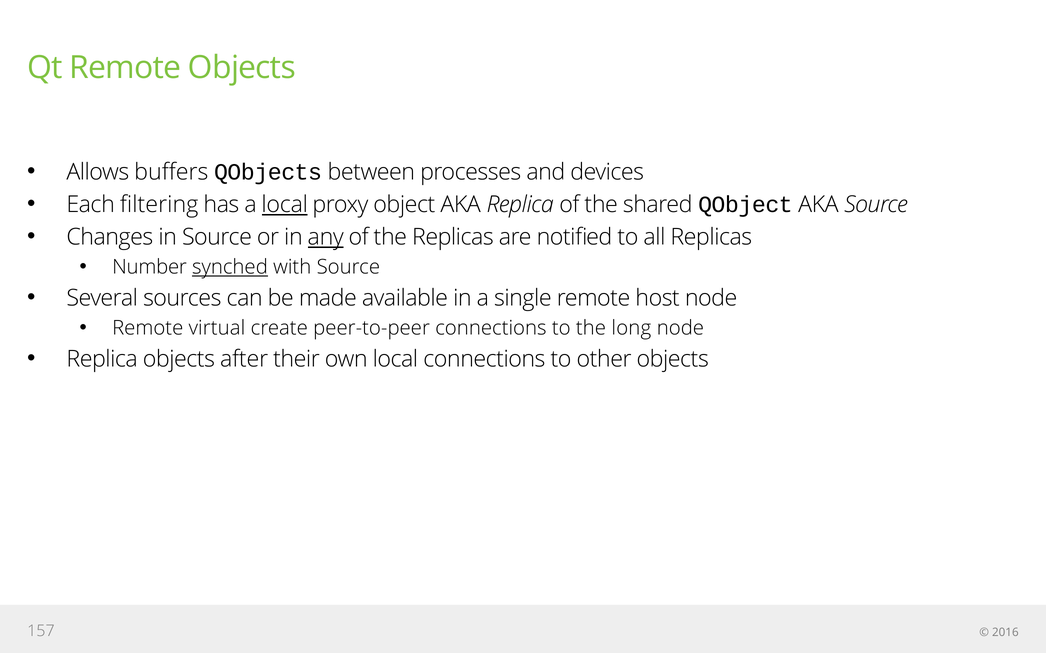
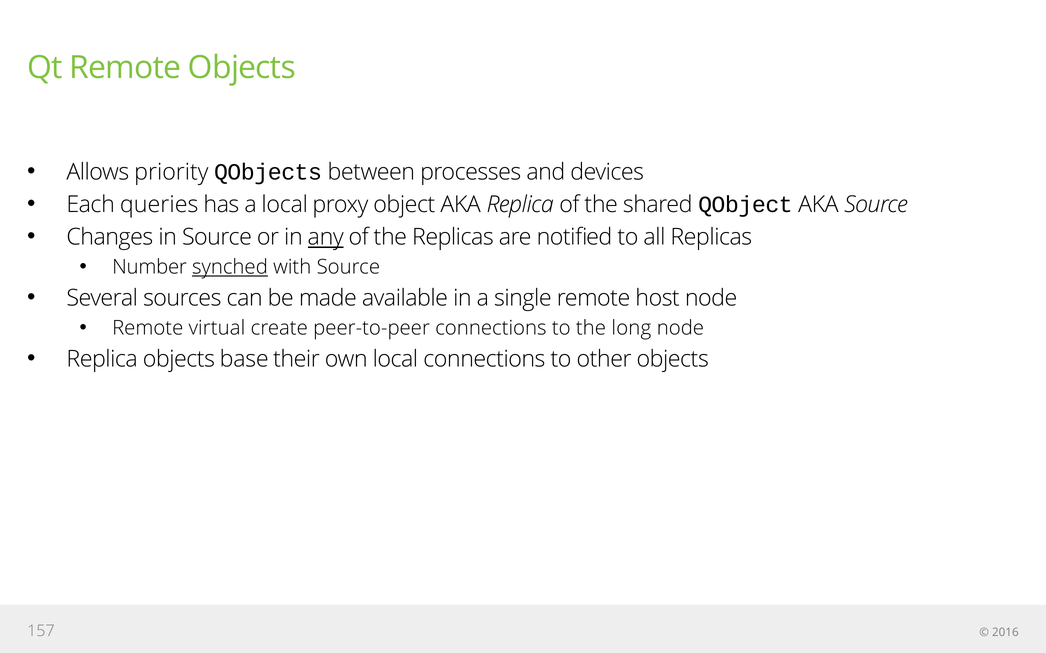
buffers: buffers -> priority (171, 172)
filtering: filtering -> queries (159, 205)
local underline: present -> none (285, 205)
after: after -> base (244, 360)
